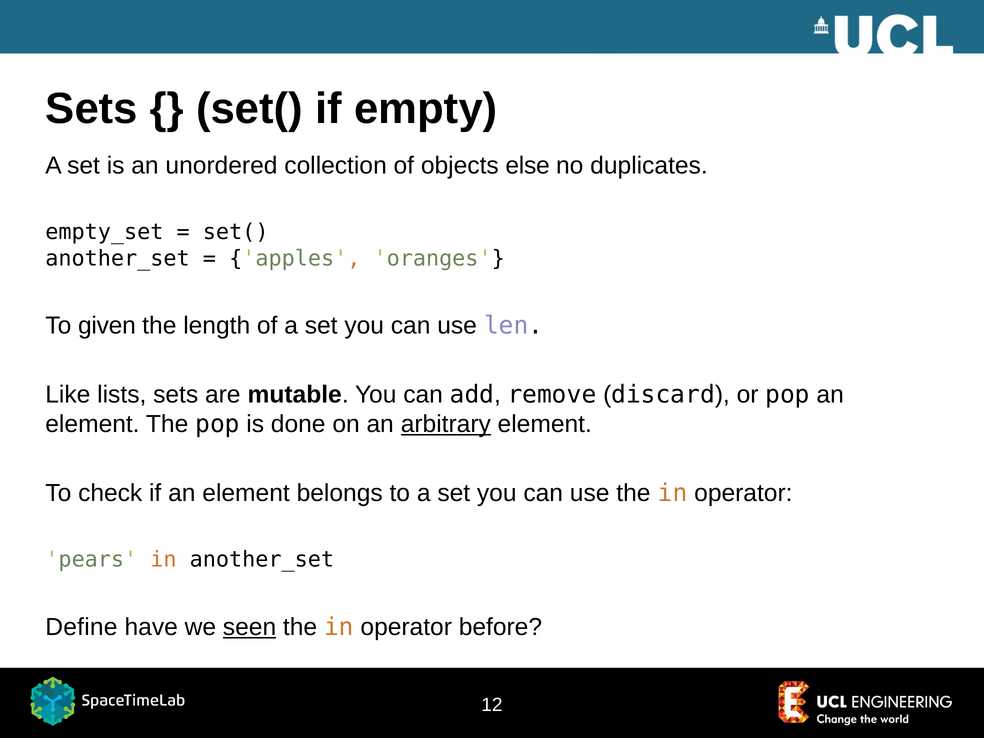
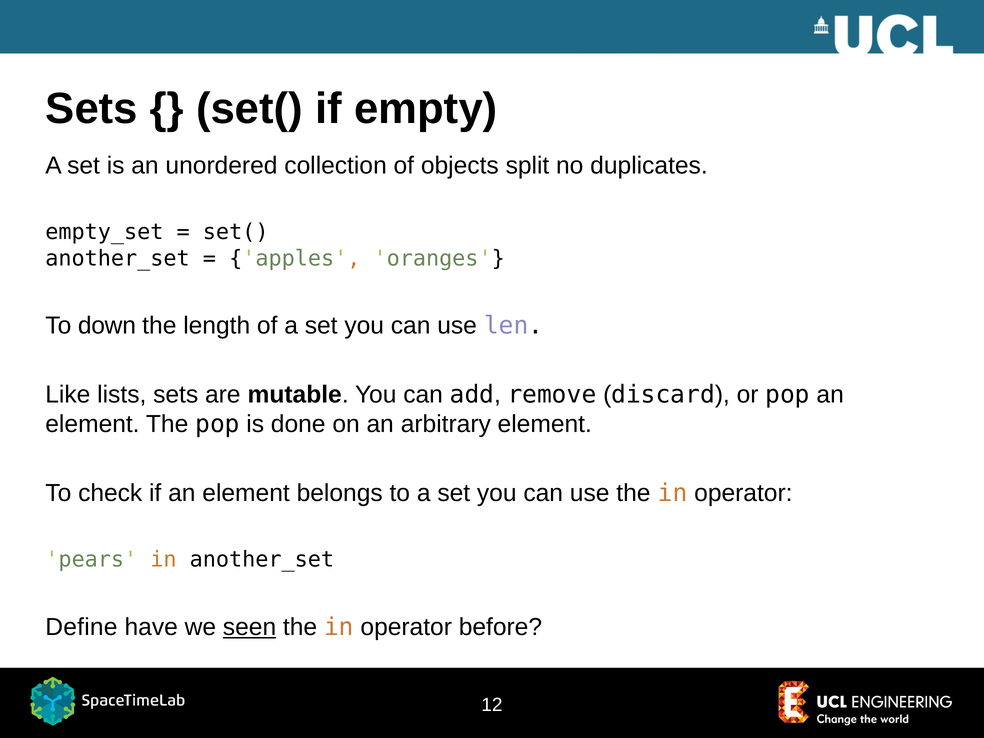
else: else -> split (527, 166)
given: given -> down (107, 326)
arbitrary underline: present -> none (446, 424)
